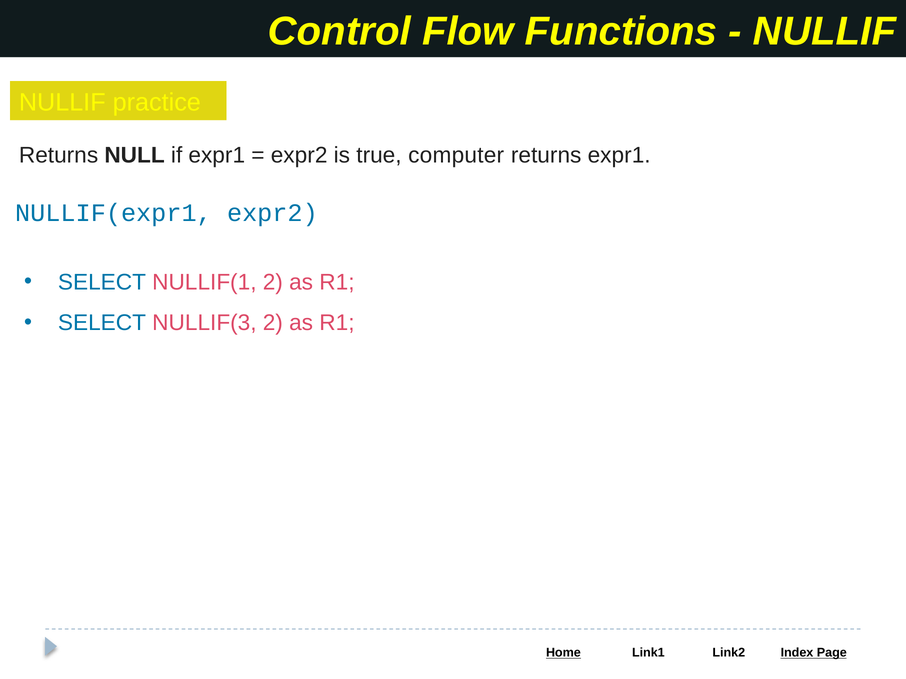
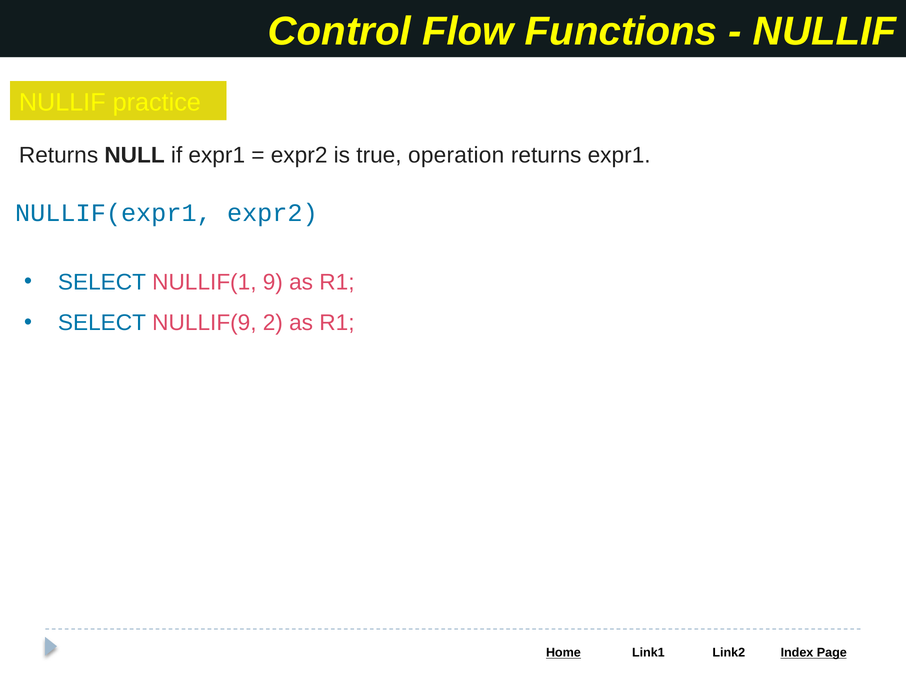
computer: computer -> operation (456, 155)
NULLIF(1 2: 2 -> 9 (273, 282)
NULLIF(3: NULLIF(3 -> NULLIF(9 (204, 323)
